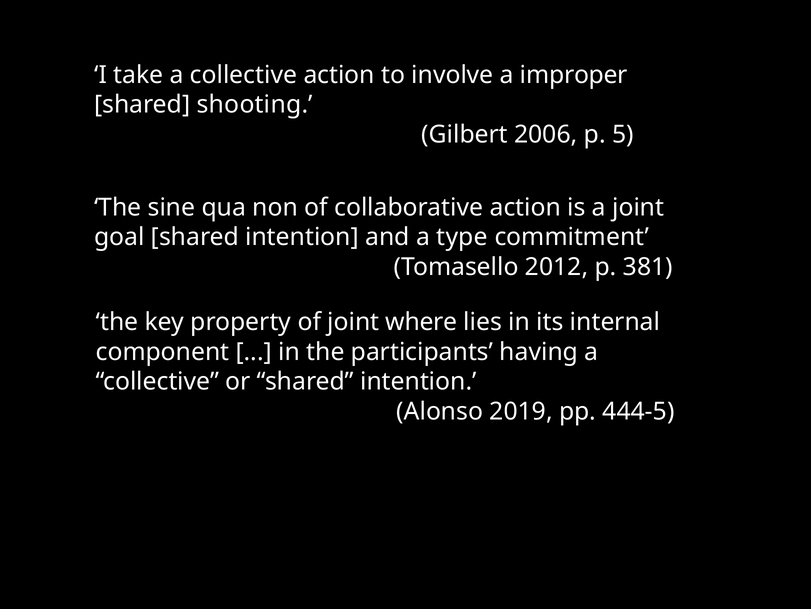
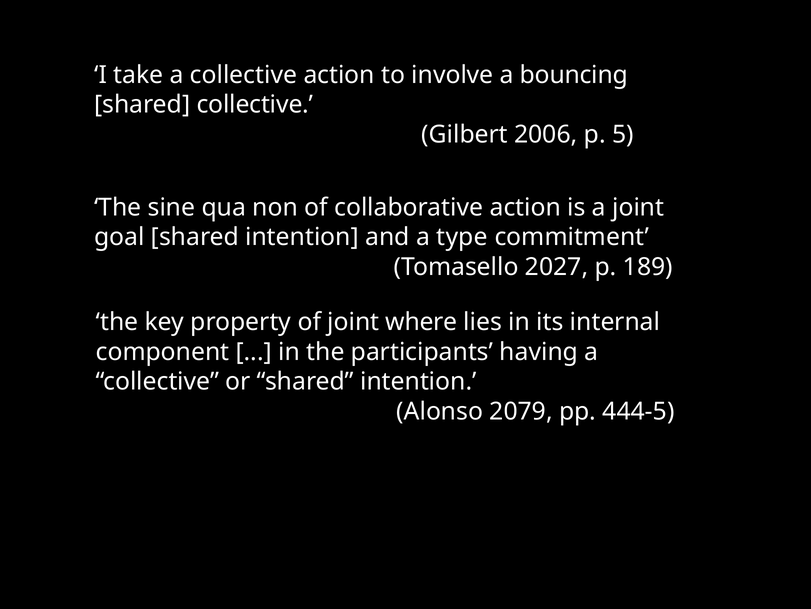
improper: improper -> bouncing (574, 75)
shared shooting: shooting -> collective (255, 105)
2012: 2012 -> 2027 (557, 267)
381: 381 -> 189 (648, 267)
2019: 2019 -> 2079 (521, 411)
